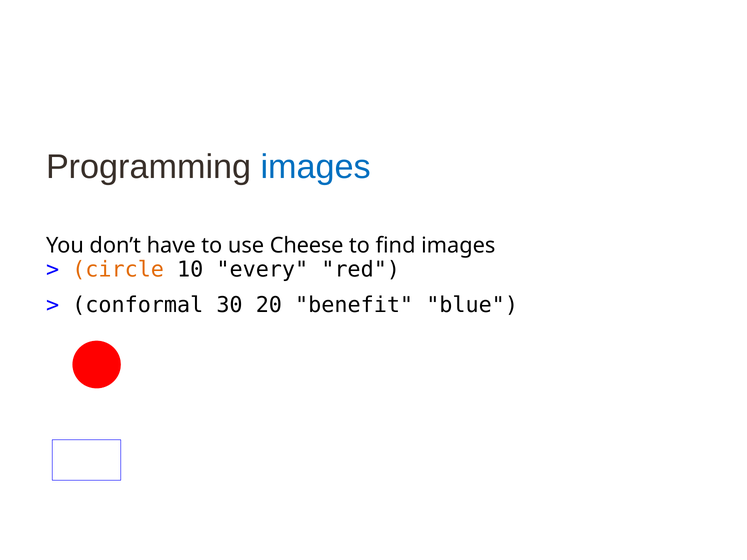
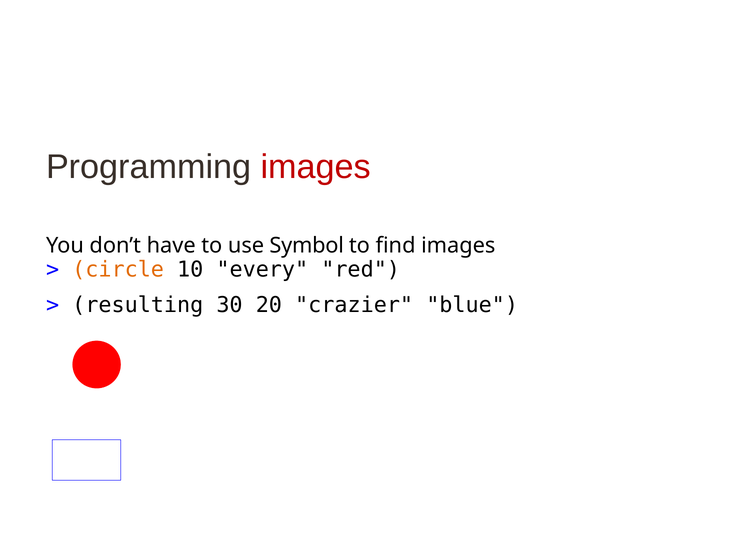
images colour: blue -> red (316, 167)
Cheese: Cheese -> Symbol (307, 246)
conformal: conformal -> resulting (138, 305)
benefit: benefit -> crazier (354, 305)
